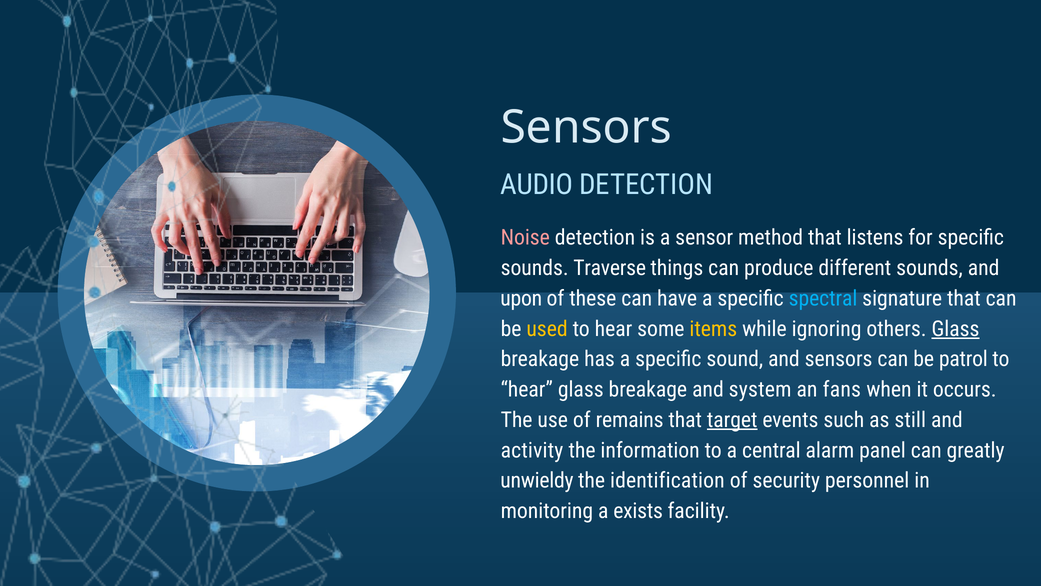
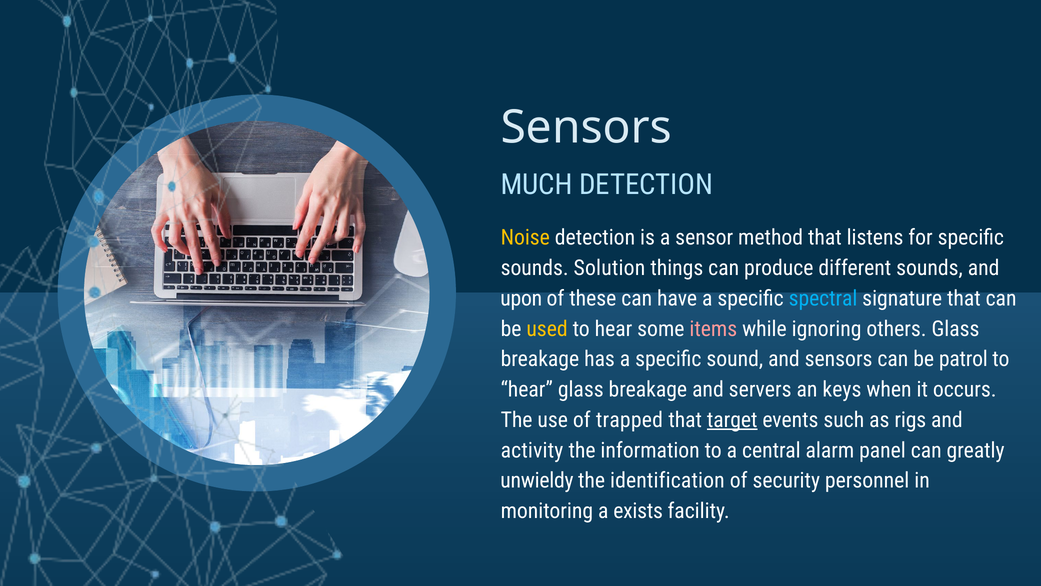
AUDIO: AUDIO -> MUCH (537, 185)
Noise colour: pink -> yellow (525, 238)
Traverse: Traverse -> Solution (609, 268)
items colour: yellow -> pink (713, 329)
Glass underline: present -> none (955, 329)
system: system -> servers (760, 389)
fans: fans -> keys (842, 389)
remains: remains -> trapped (629, 420)
still: still -> rigs (910, 420)
